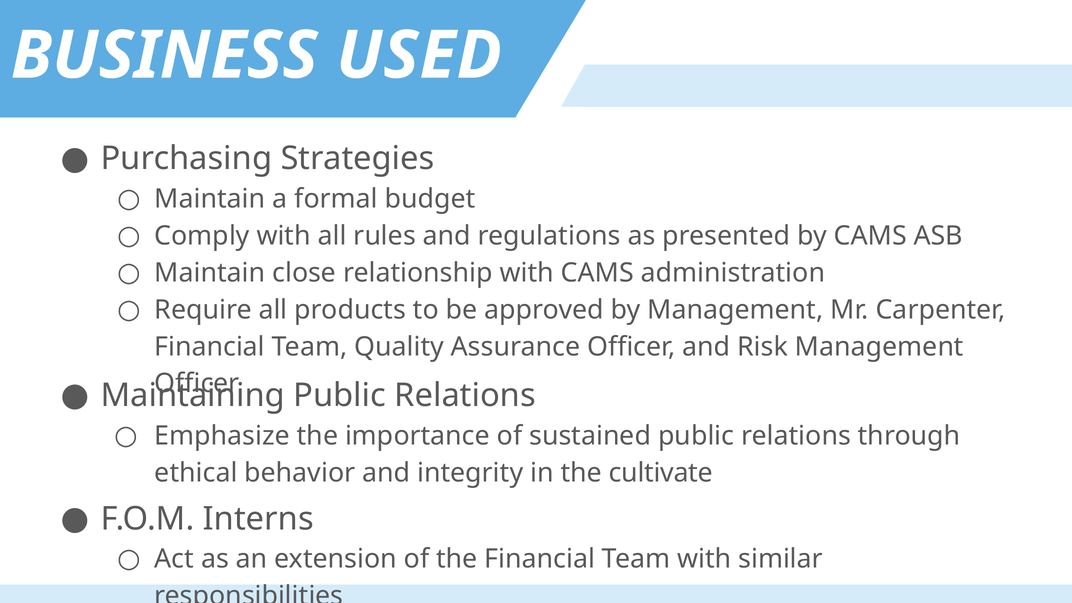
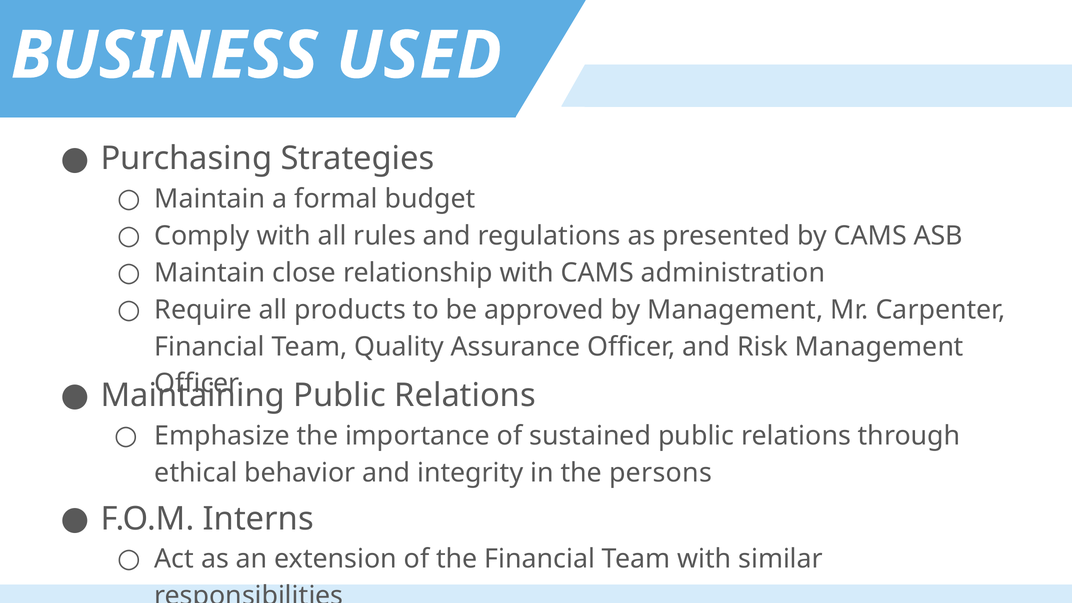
cultivate: cultivate -> persons (661, 473)
